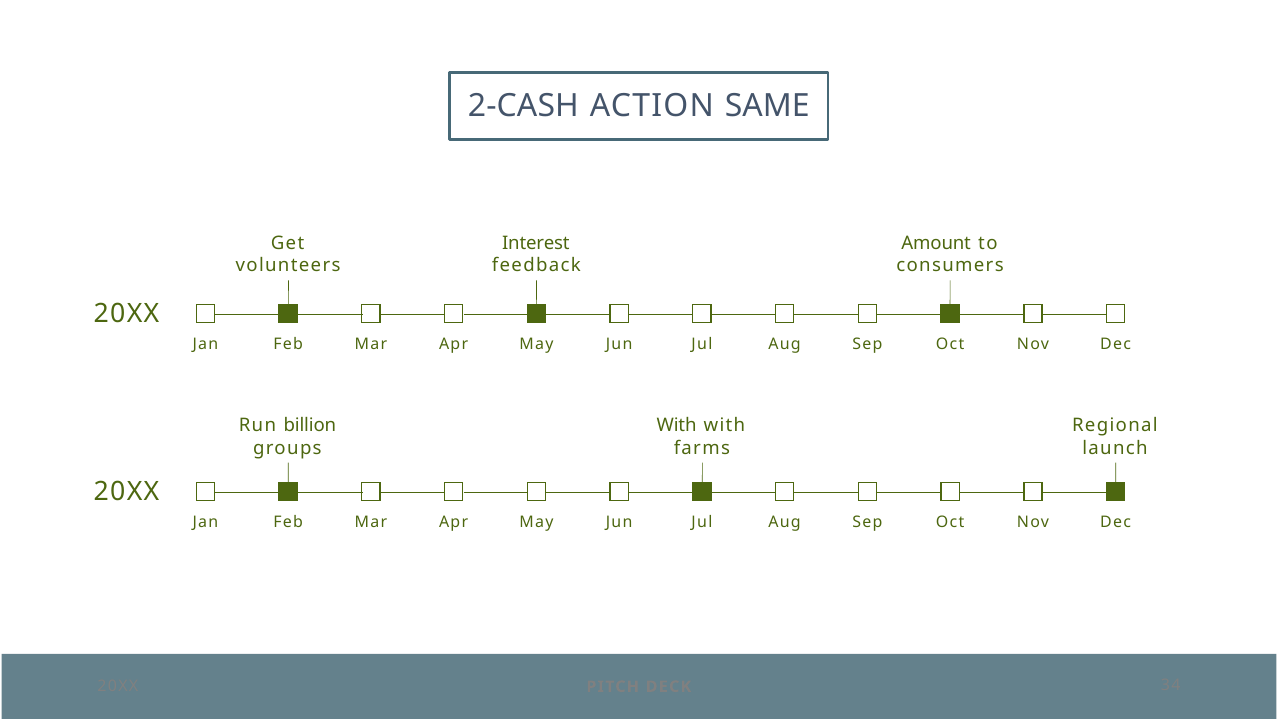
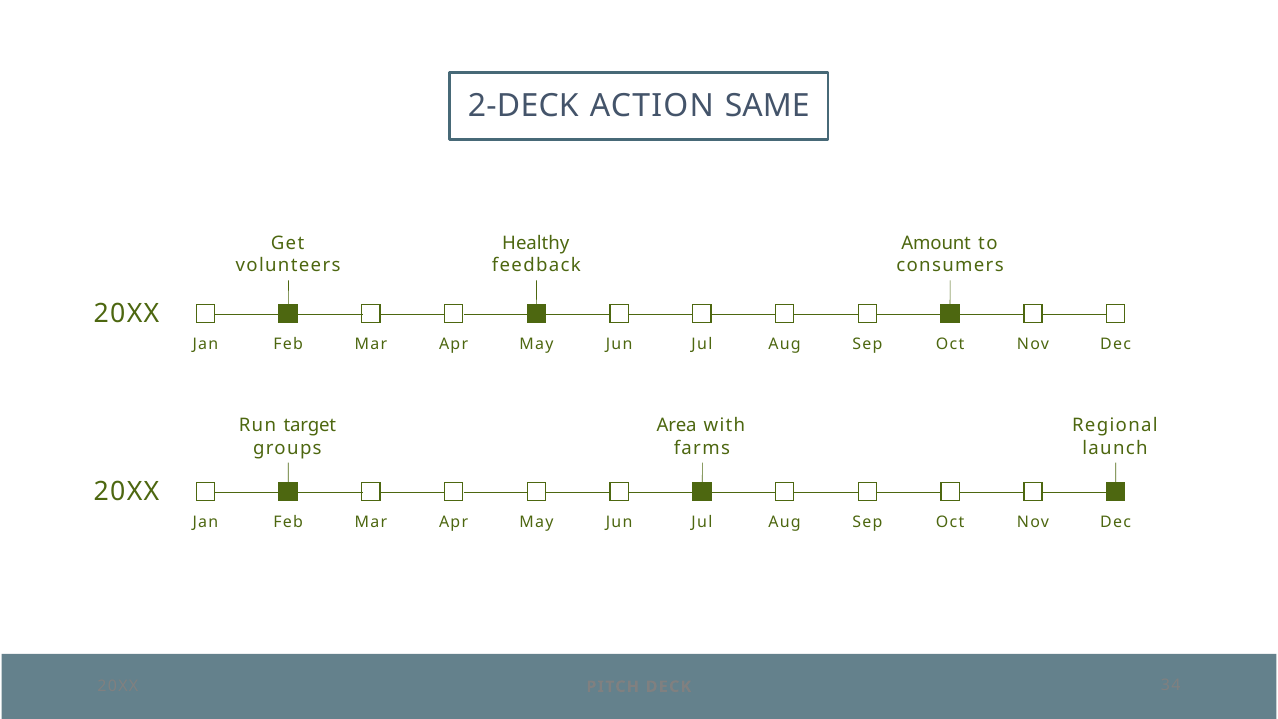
2-CASH: 2-CASH -> 2-DECK (523, 106)
Interest: Interest -> Healthy (536, 243)
billion: billion -> target (310, 425)
With: With -> Area (677, 425)
